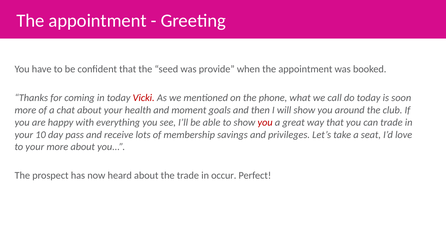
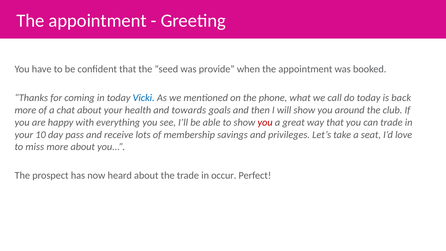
Vicki colour: red -> blue (144, 98)
soon: soon -> back (401, 98)
moment: moment -> towards (189, 110)
to your: your -> miss (35, 147)
